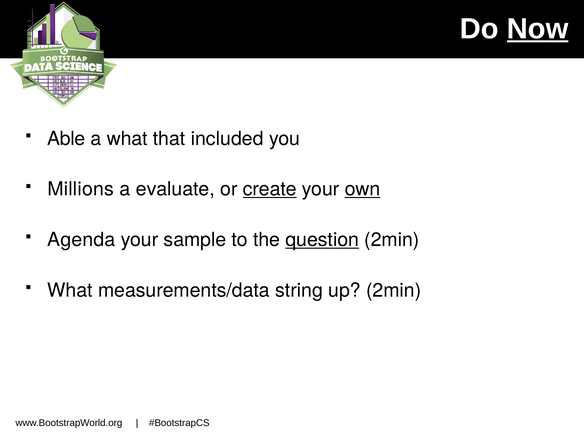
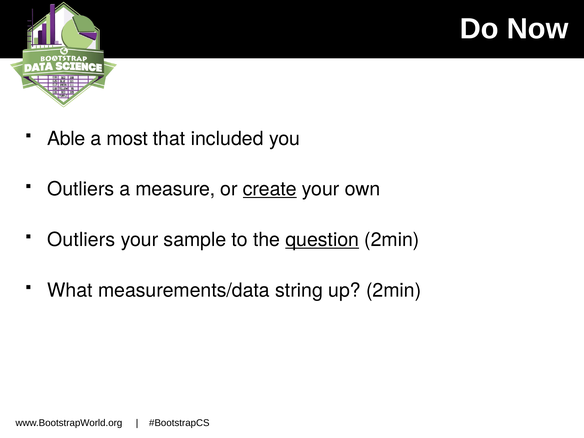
Now underline: present -> none (538, 29)
a what: what -> most (127, 139)
Millions: Millions -> Outliers (81, 189)
evaluate: evaluate -> measure (175, 189)
own underline: present -> none (363, 189)
Agenda: Agenda -> Outliers (81, 240)
